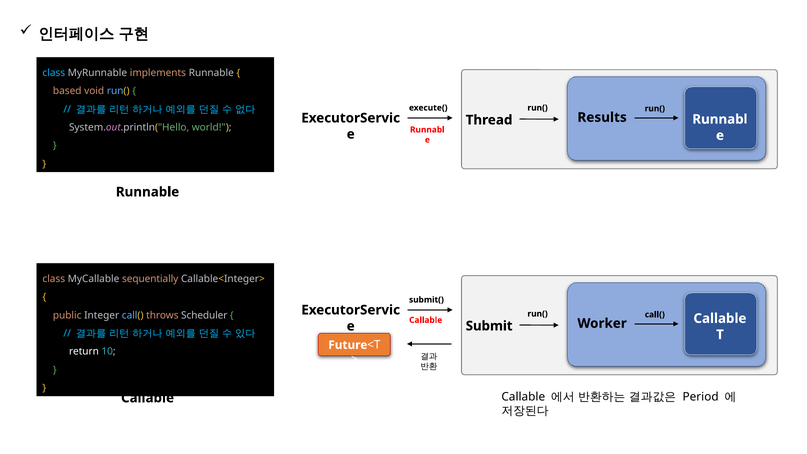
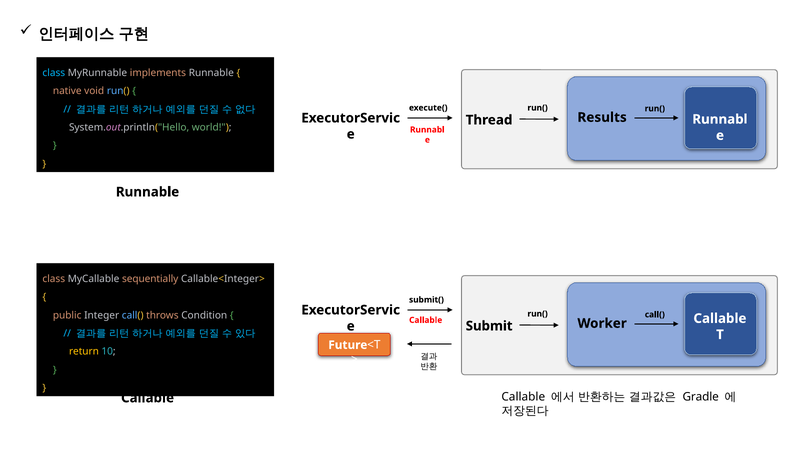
based: based -> native (67, 91)
Scheduler: Scheduler -> Condition (204, 315)
return colour: white -> yellow (84, 352)
Period: Period -> Gradle (701, 397)
